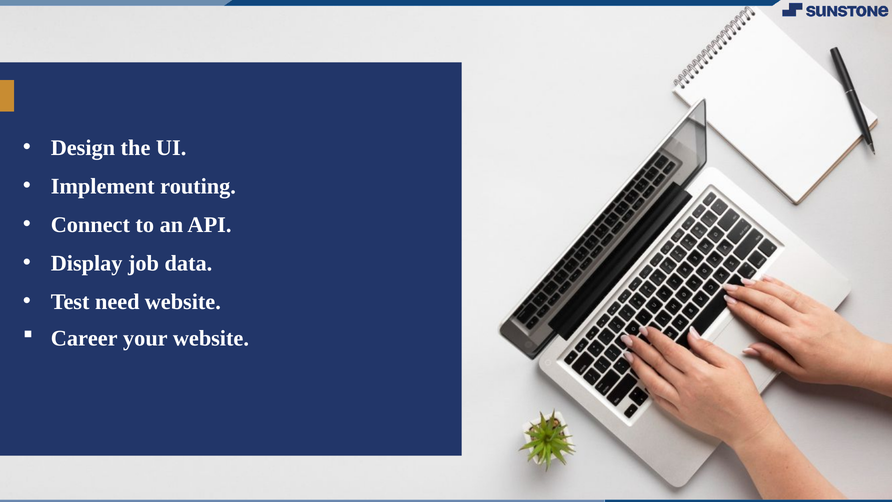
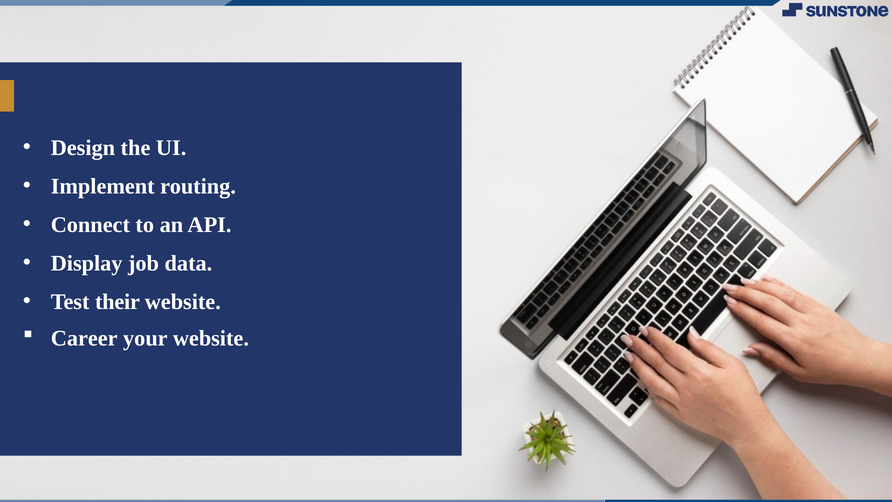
need: need -> their (117, 302)
